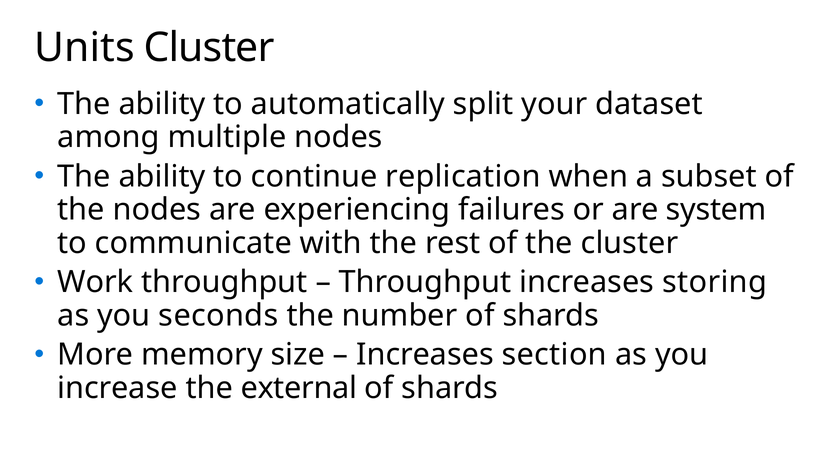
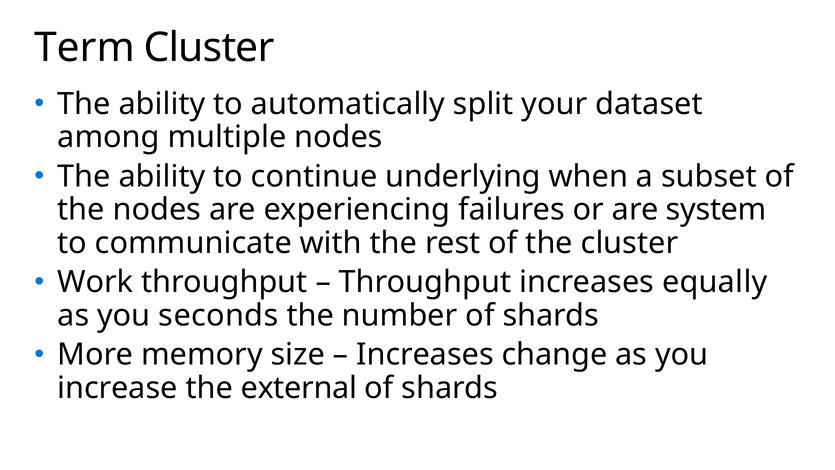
Units: Units -> Term (85, 48)
replication: replication -> underlying (463, 176)
storing: storing -> equally (715, 282)
section: section -> change (554, 355)
